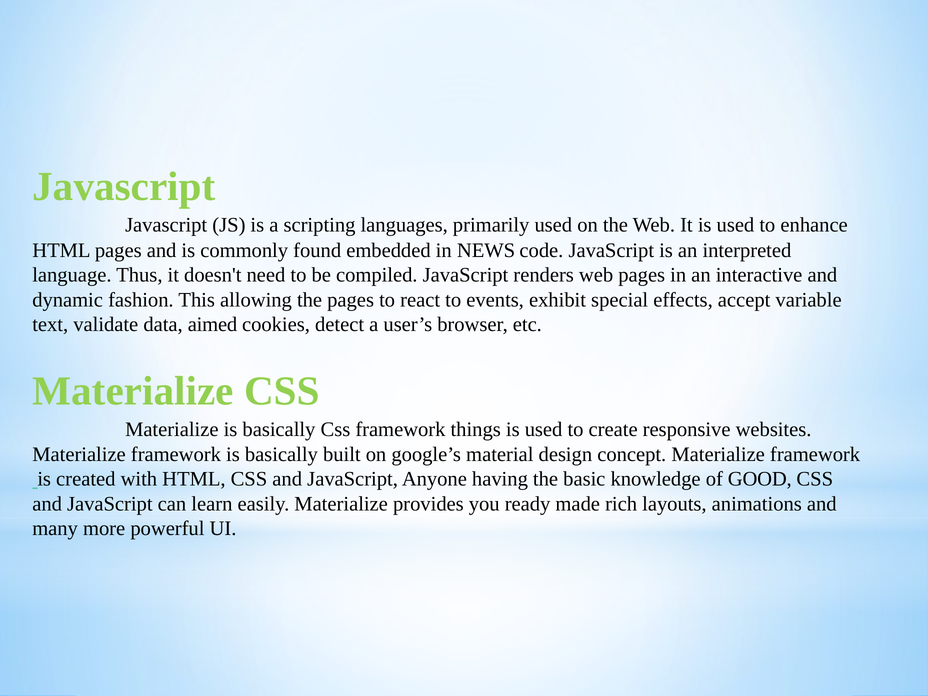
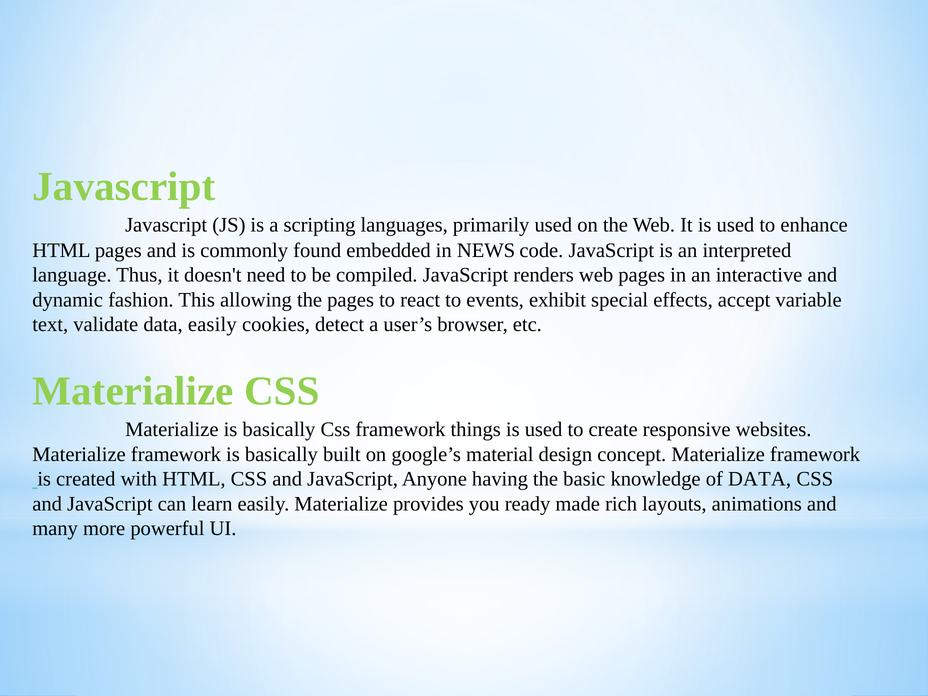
data aimed: aimed -> easily (212, 325)
of GOOD: GOOD -> DATA (760, 479)
